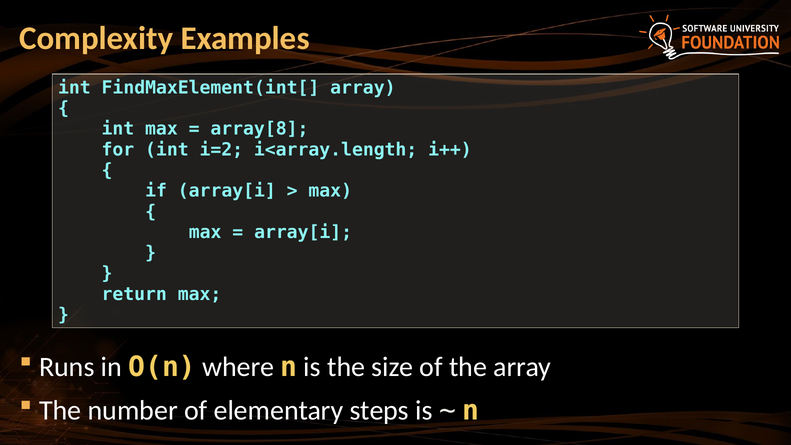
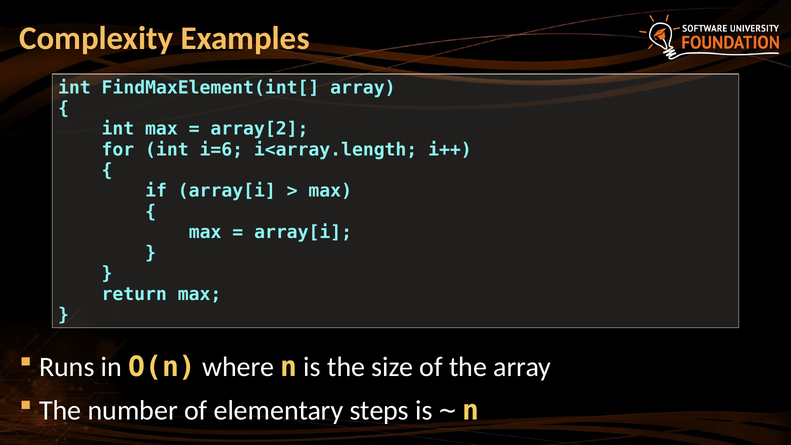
array[8: array[8 -> array[2 (259, 129)
i=2: i=2 -> i=6 (221, 150)
